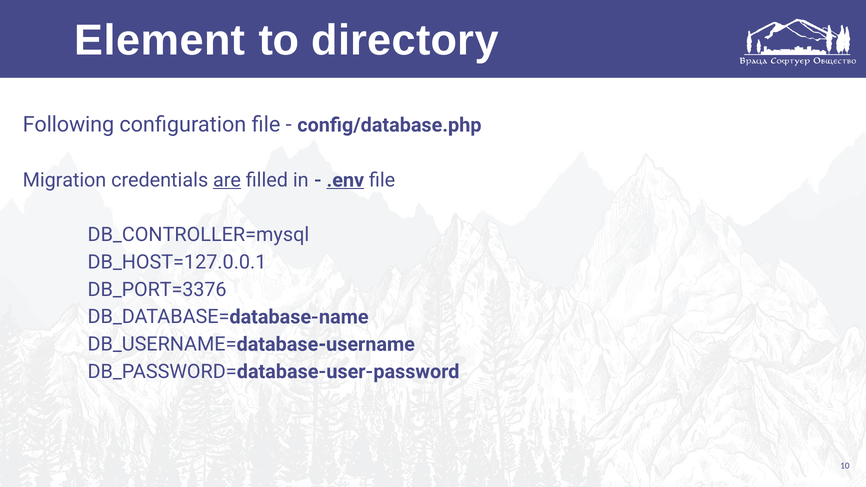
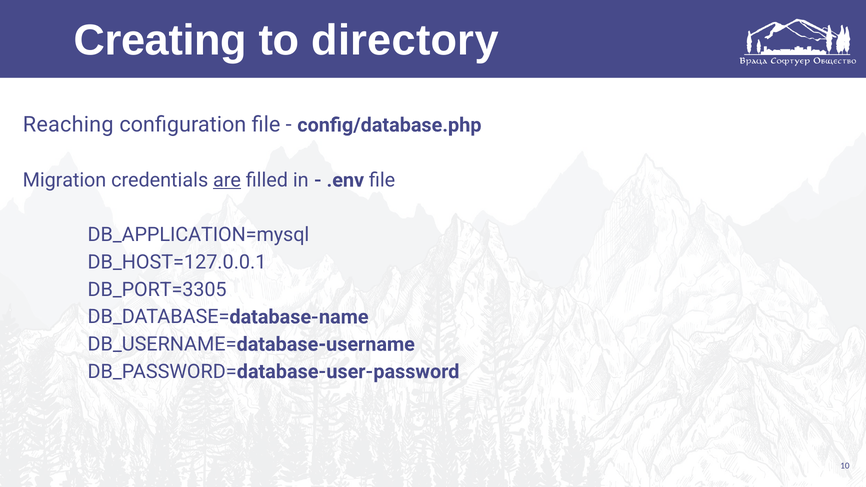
Element: Element -> Creating (160, 41)
Following: Following -> Reaching (68, 124)
.env underline: present -> none (345, 180)
DB_CONTROLLER=mysql: DB_CONTROLLER=mysql -> DB_APPLICATION=mysql (198, 235)
DB_PORT=3376: DB_PORT=3376 -> DB_PORT=3305 (157, 290)
